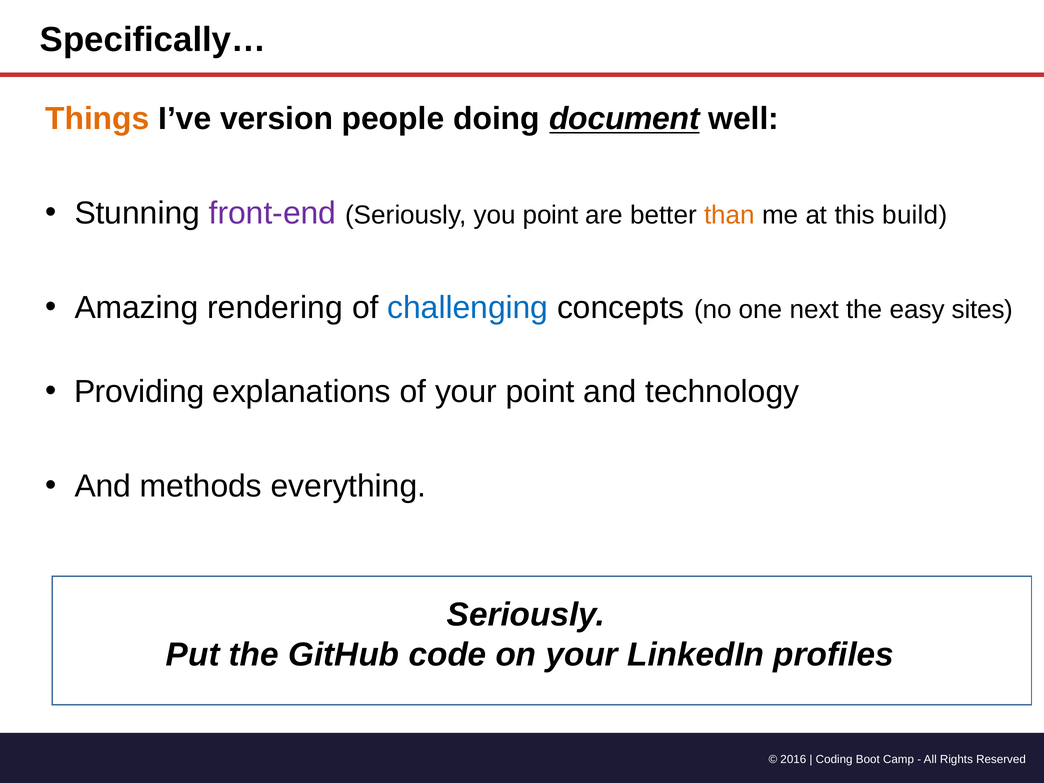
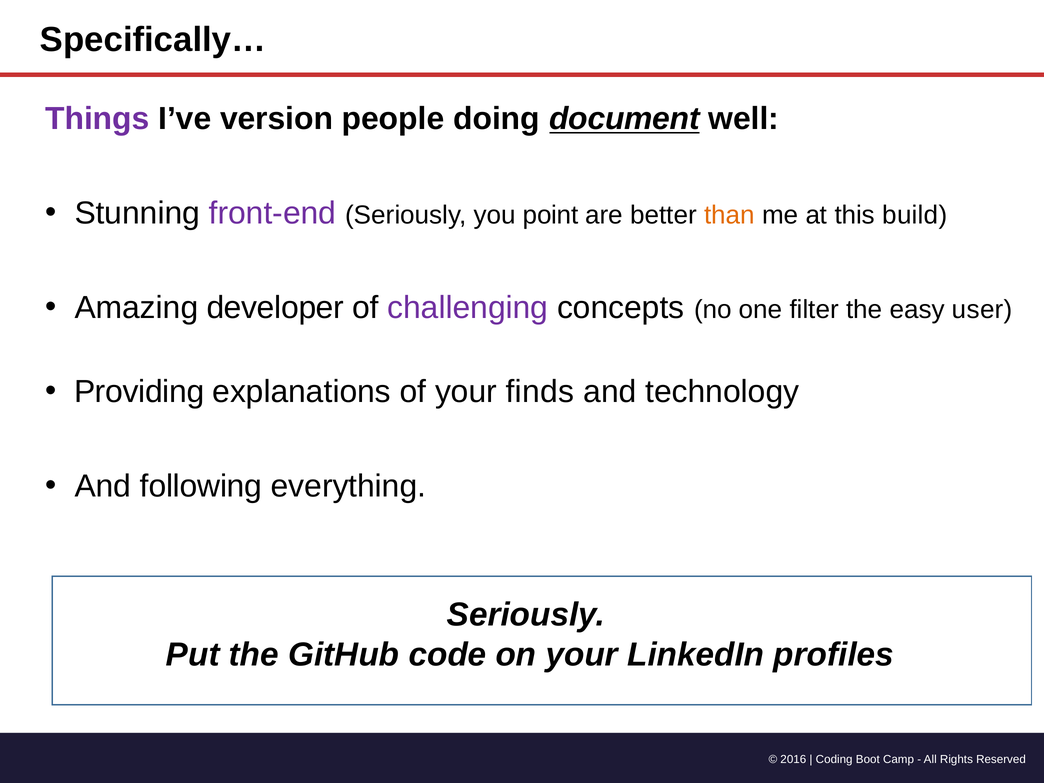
Things colour: orange -> purple (97, 119)
rendering: rendering -> developer (275, 308)
challenging colour: blue -> purple (468, 308)
next: next -> filter (814, 310)
sites: sites -> user (982, 310)
your point: point -> finds (540, 392)
methods: methods -> following (201, 486)
